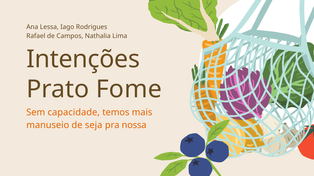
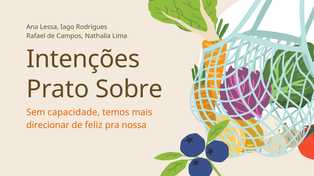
Fome: Fome -> Sobre (129, 89)
manuseio: manuseio -> direcionar (48, 126)
seja: seja -> feliz (94, 126)
